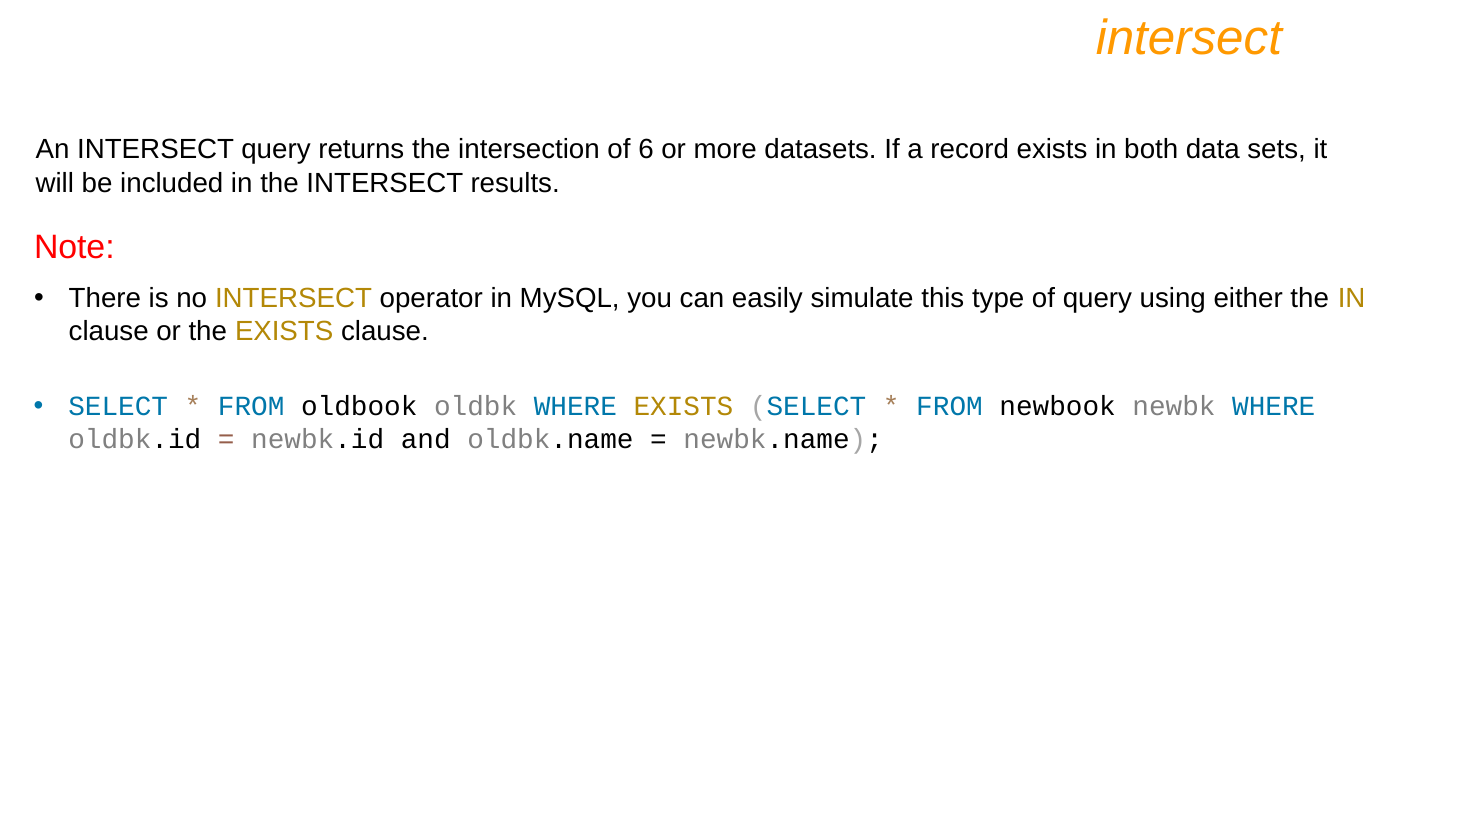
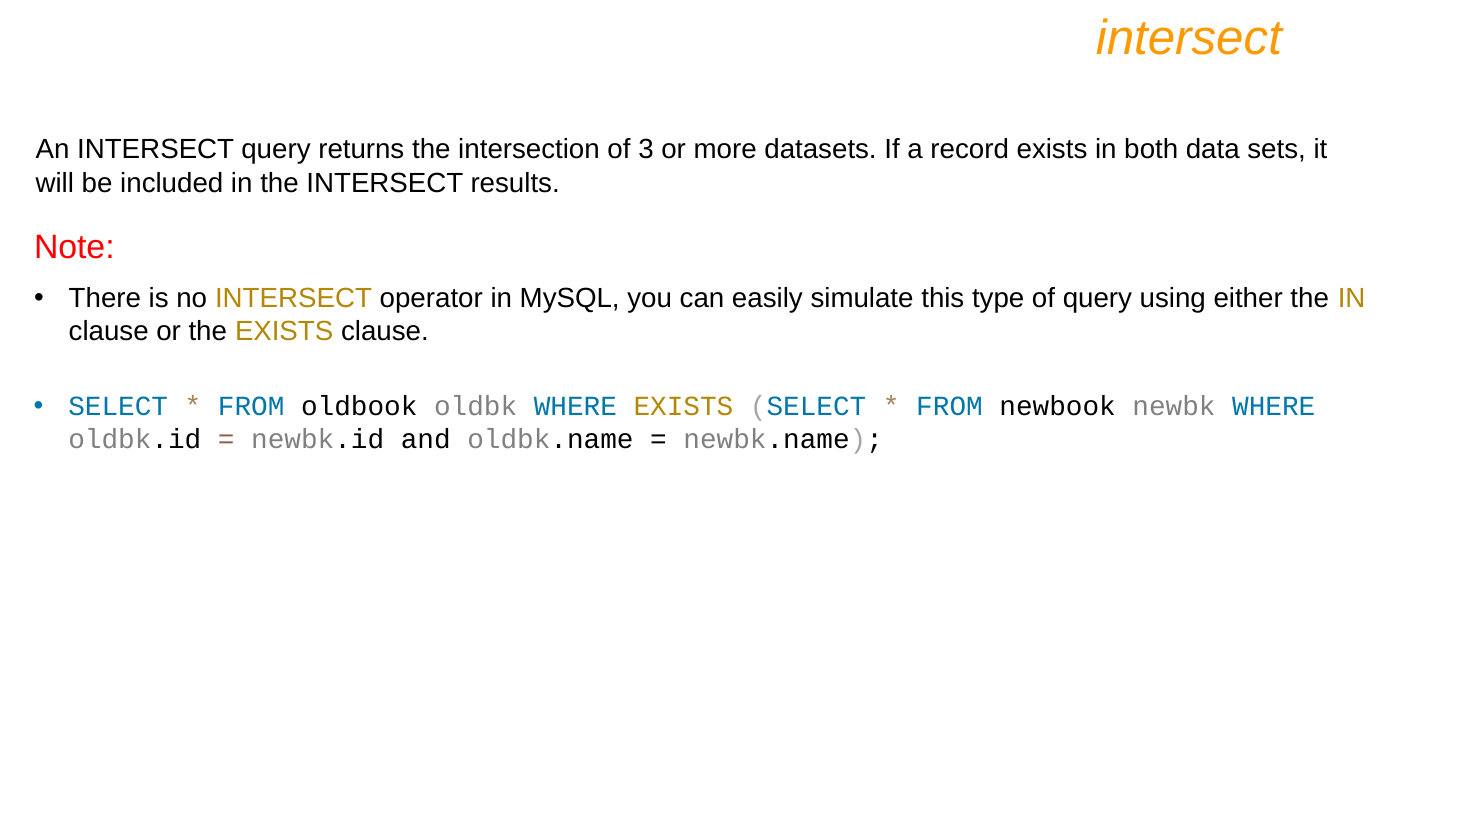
6: 6 -> 3 (646, 150)
